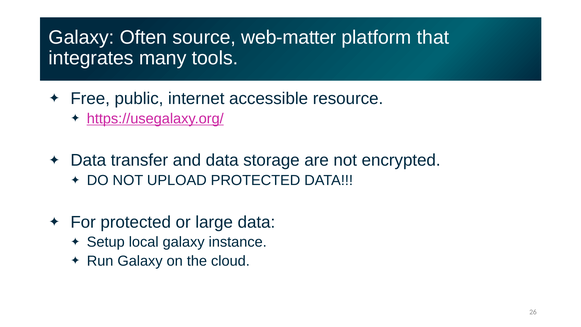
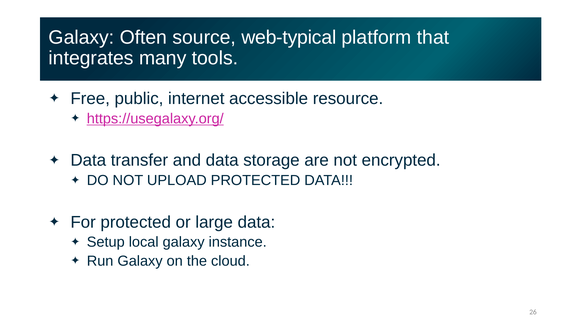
web-matter: web-matter -> web-typical (289, 37)
